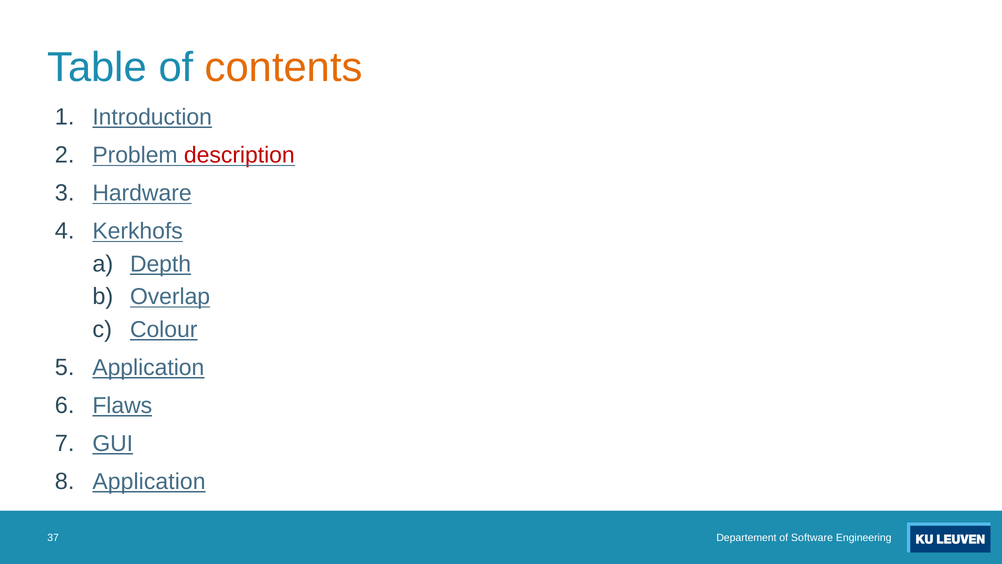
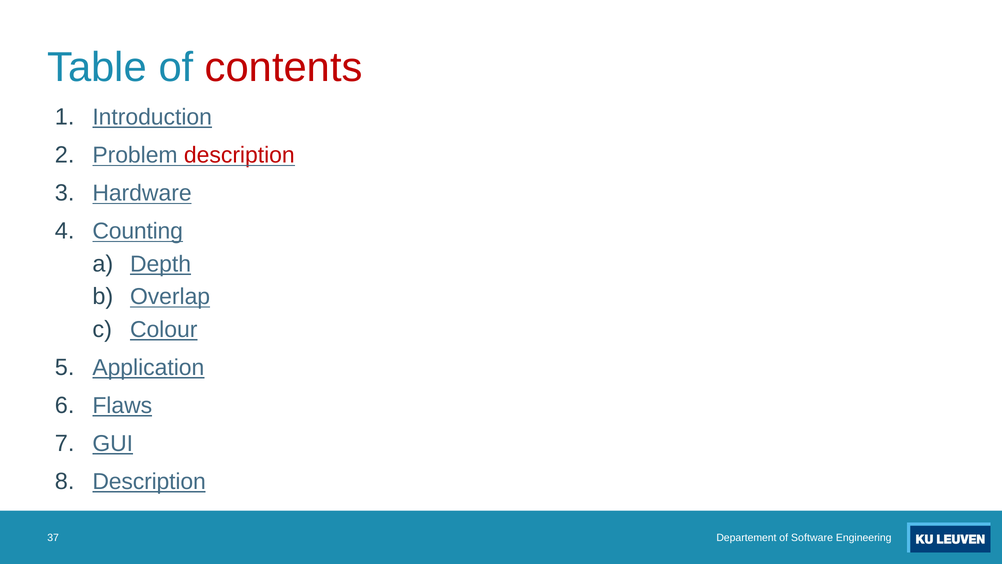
contents colour: orange -> red (284, 67)
Kerkhofs: Kerkhofs -> Counting (138, 231)
Application: Application -> Description (149, 481)
